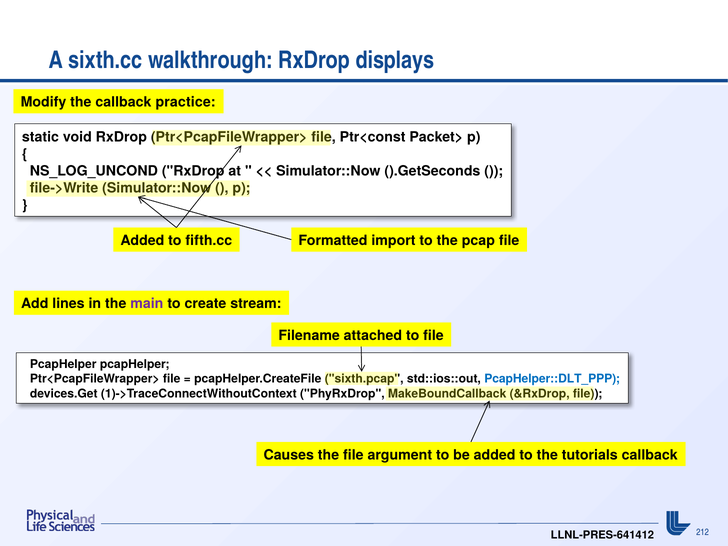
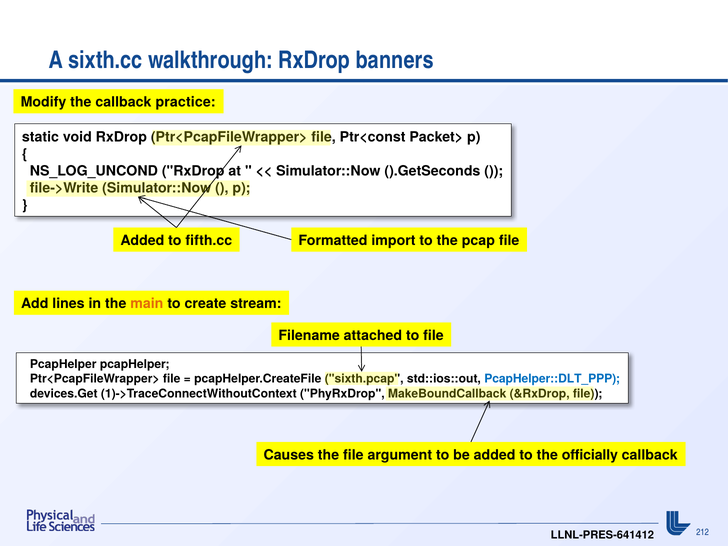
displays: displays -> banners (395, 60)
main colour: purple -> orange (147, 304)
tutorials: tutorials -> officially (590, 455)
